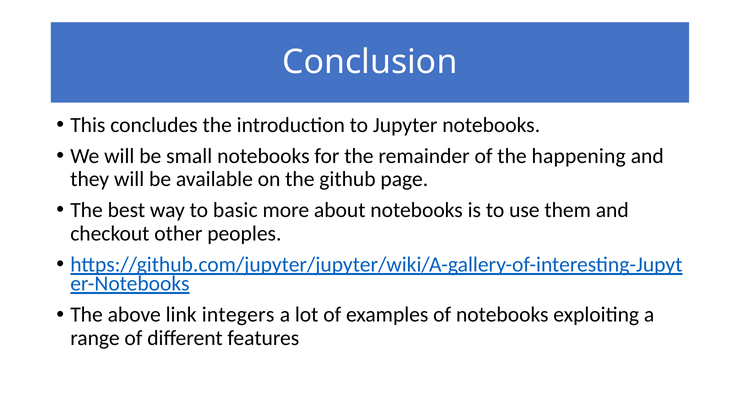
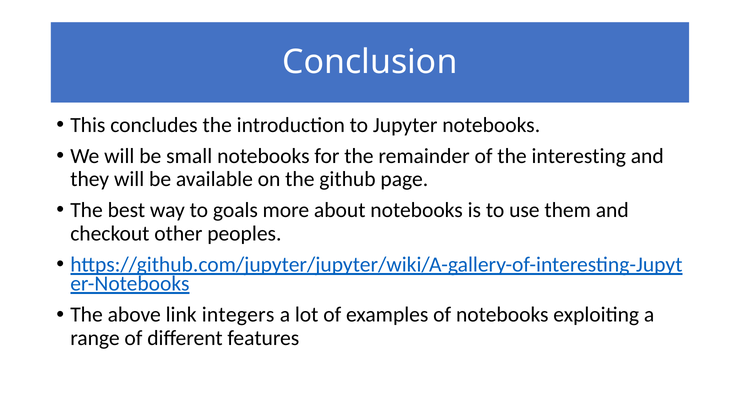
happening: happening -> interesting (579, 156)
basic: basic -> goals (235, 210)
